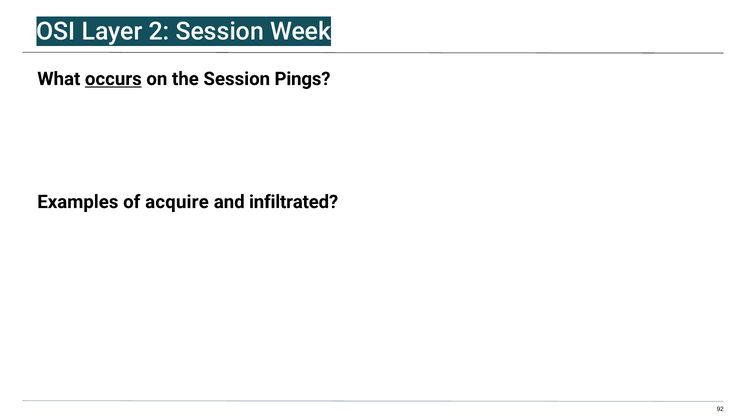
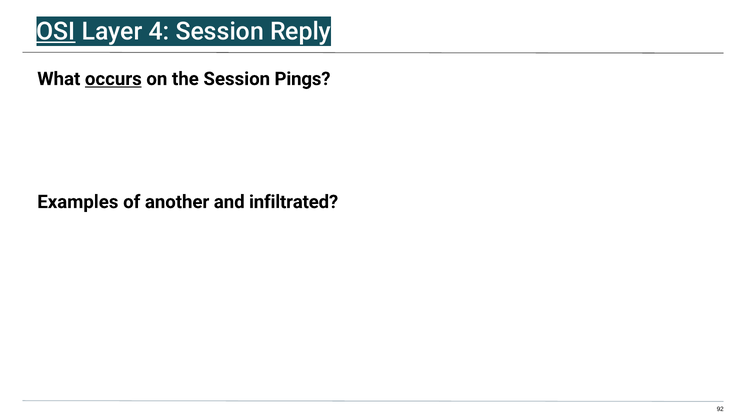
OSI underline: none -> present (56, 32)
2: 2 -> 4 (159, 32)
Week: Week -> Reply (301, 32)
acquire: acquire -> another (177, 202)
